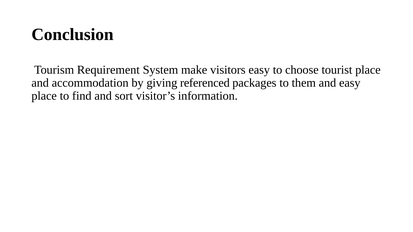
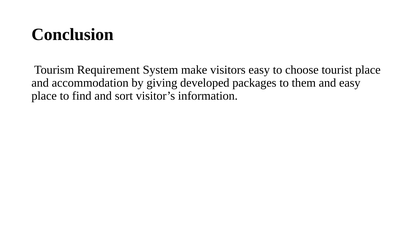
referenced: referenced -> developed (205, 83)
